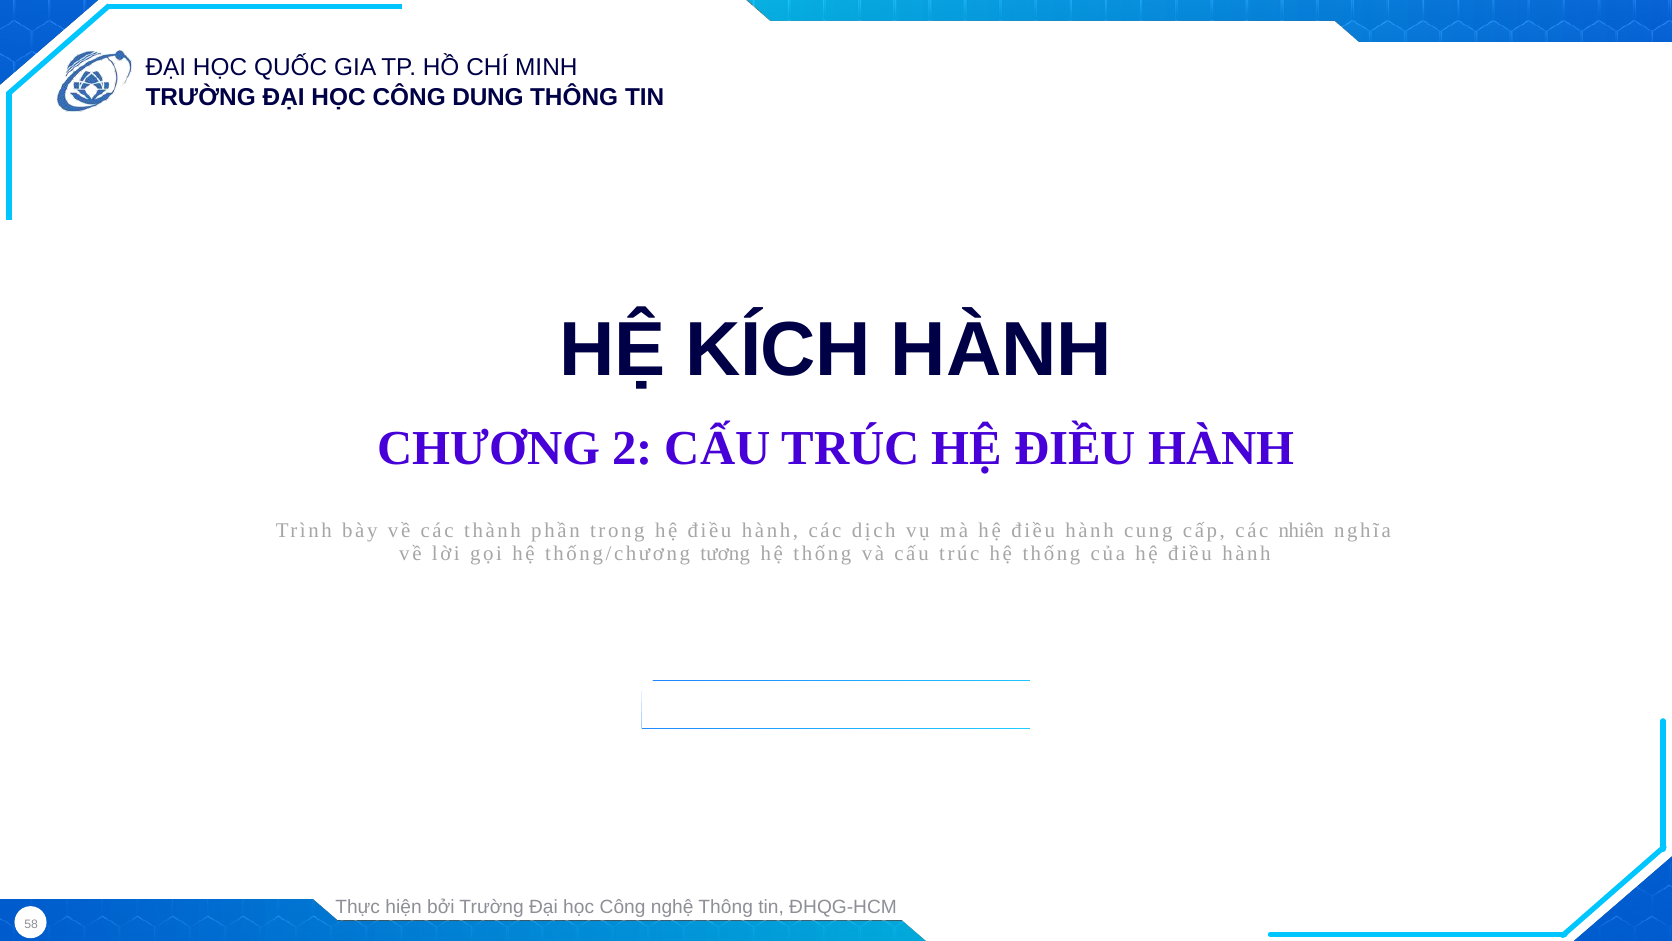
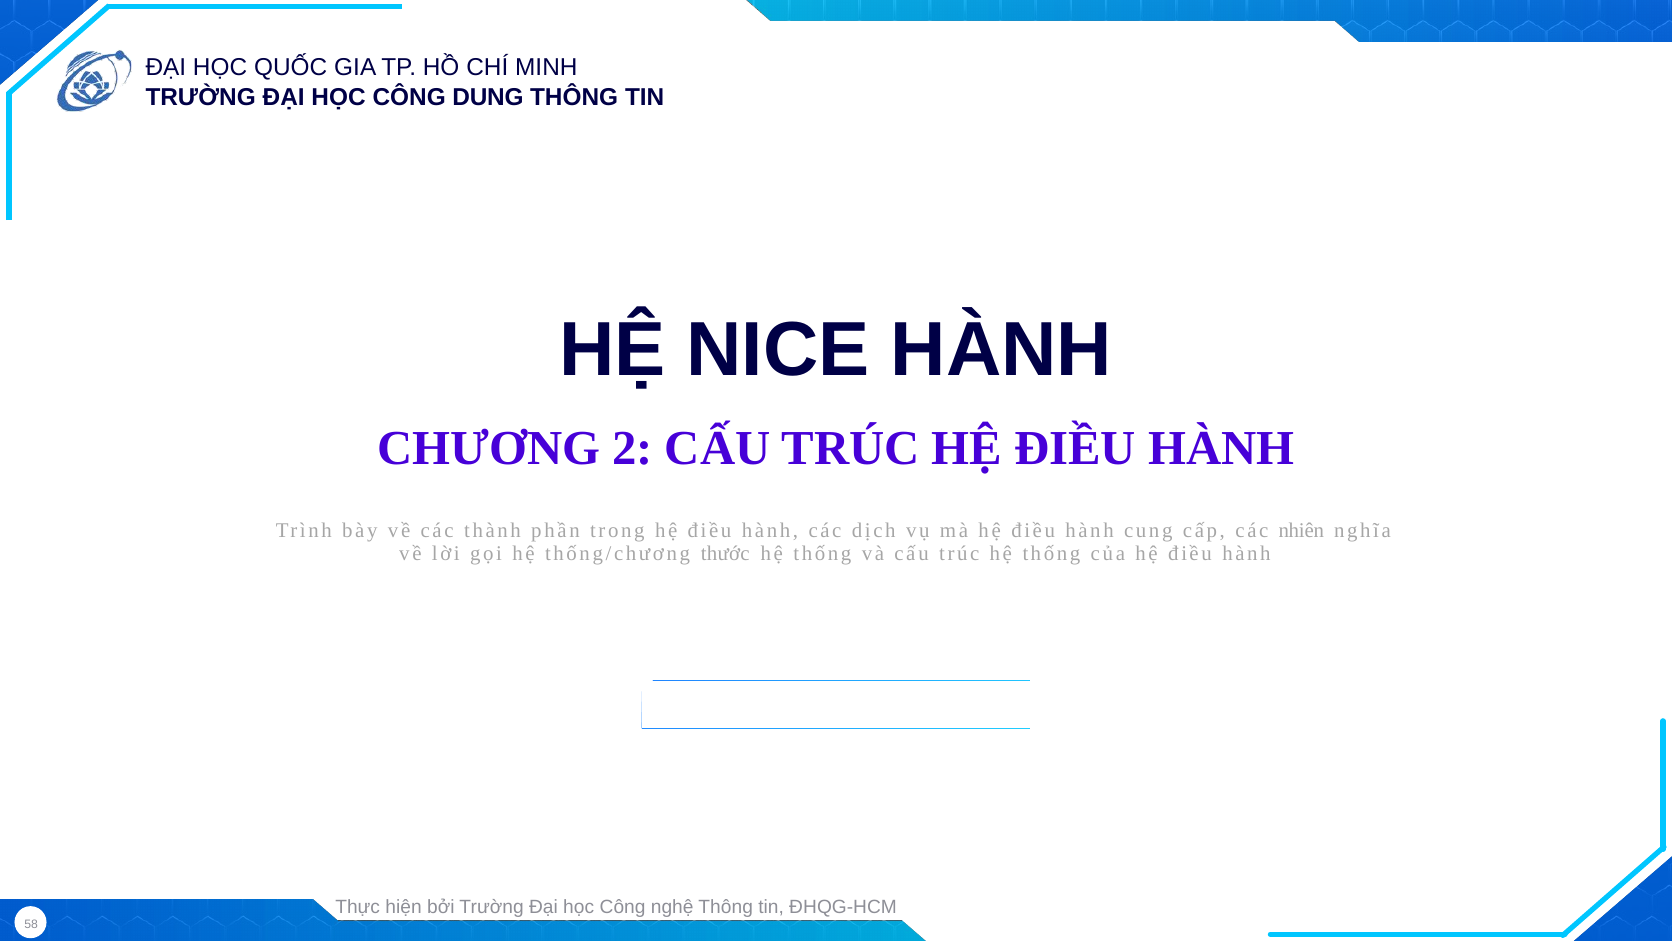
KÍCH: KÍCH -> NICE (778, 350)
tương: tương -> thước (725, 553)
